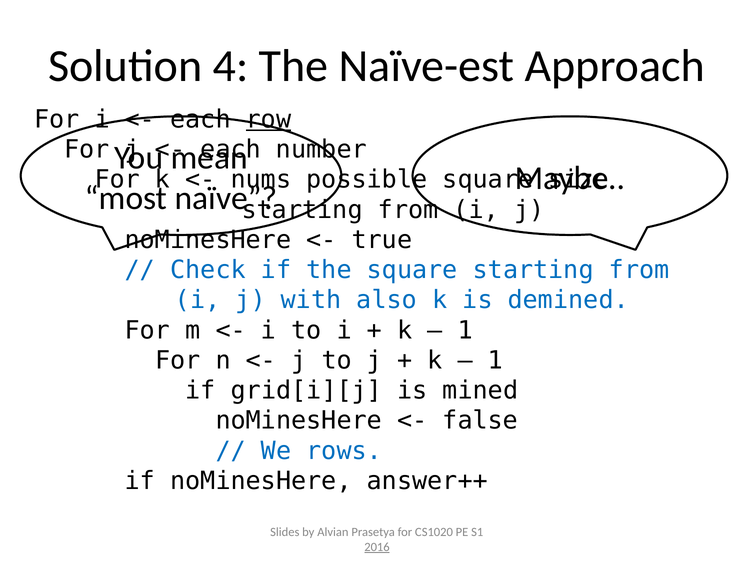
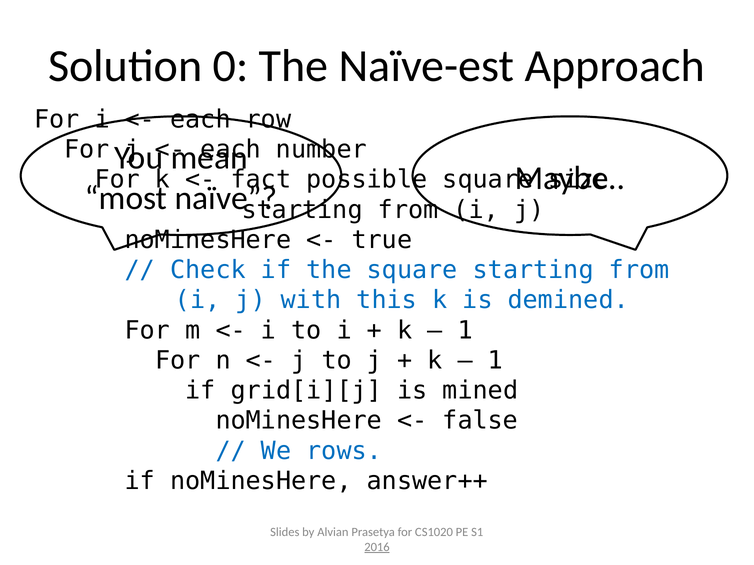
4: 4 -> 0 (231, 66)
row underline: present -> none (269, 119)
nums: nums -> fact (261, 180)
also: also -> this (387, 300)
